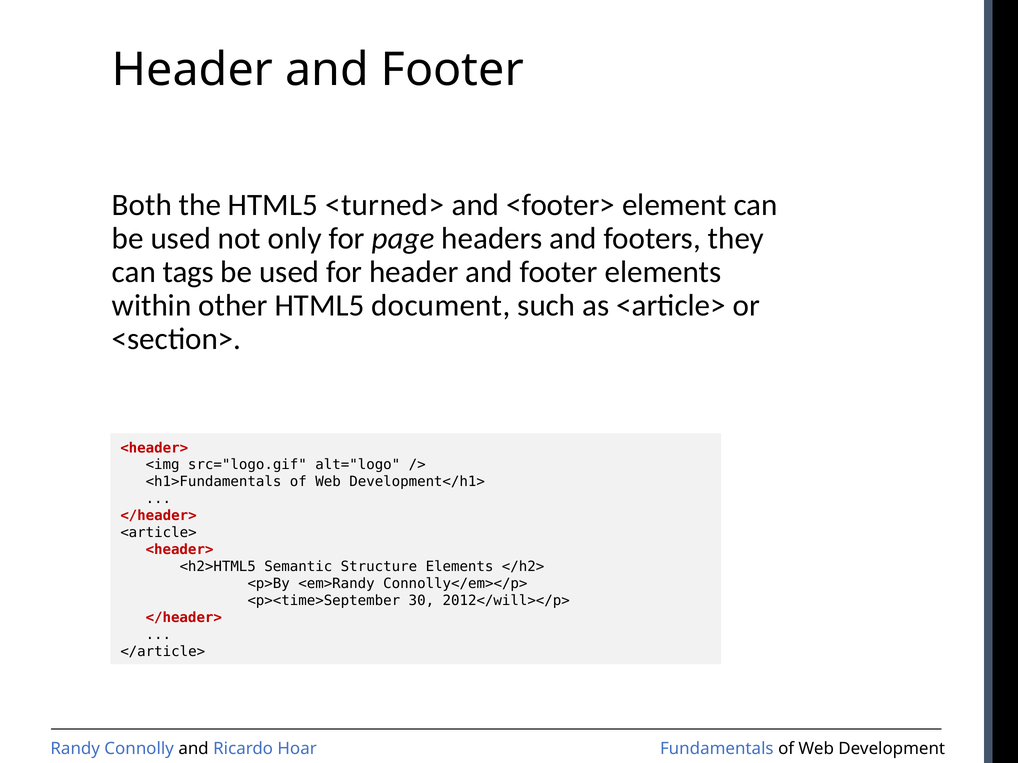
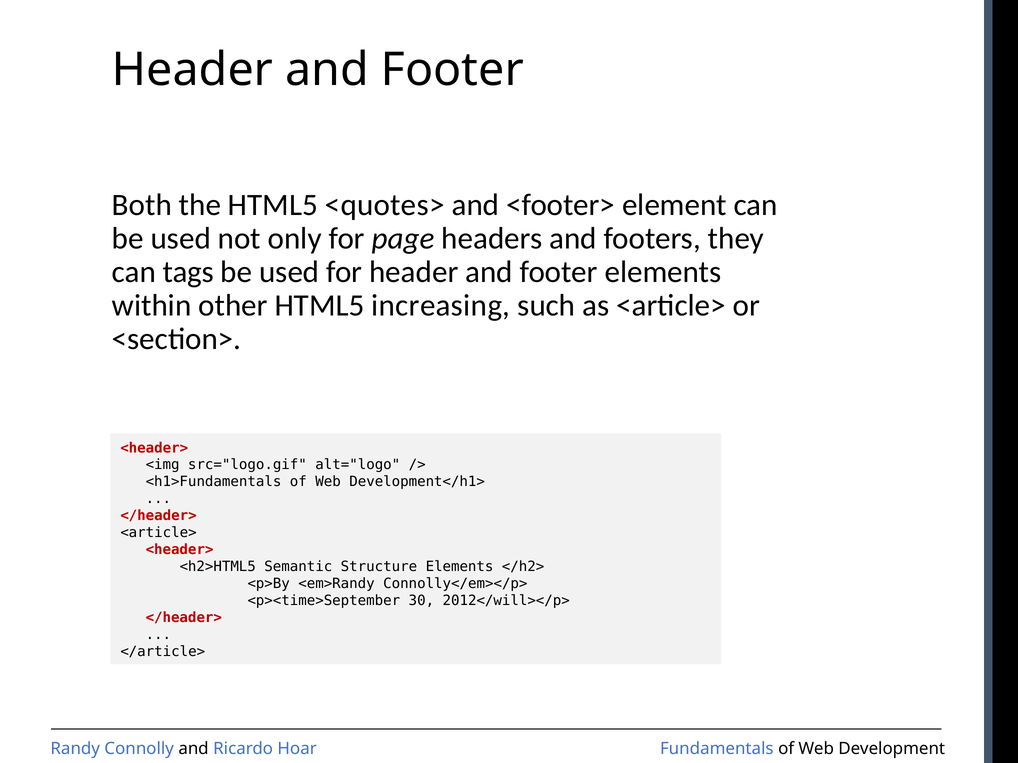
<turned>: <turned> -> <quotes> (385, 205)
document: document -> increasing (441, 306)
